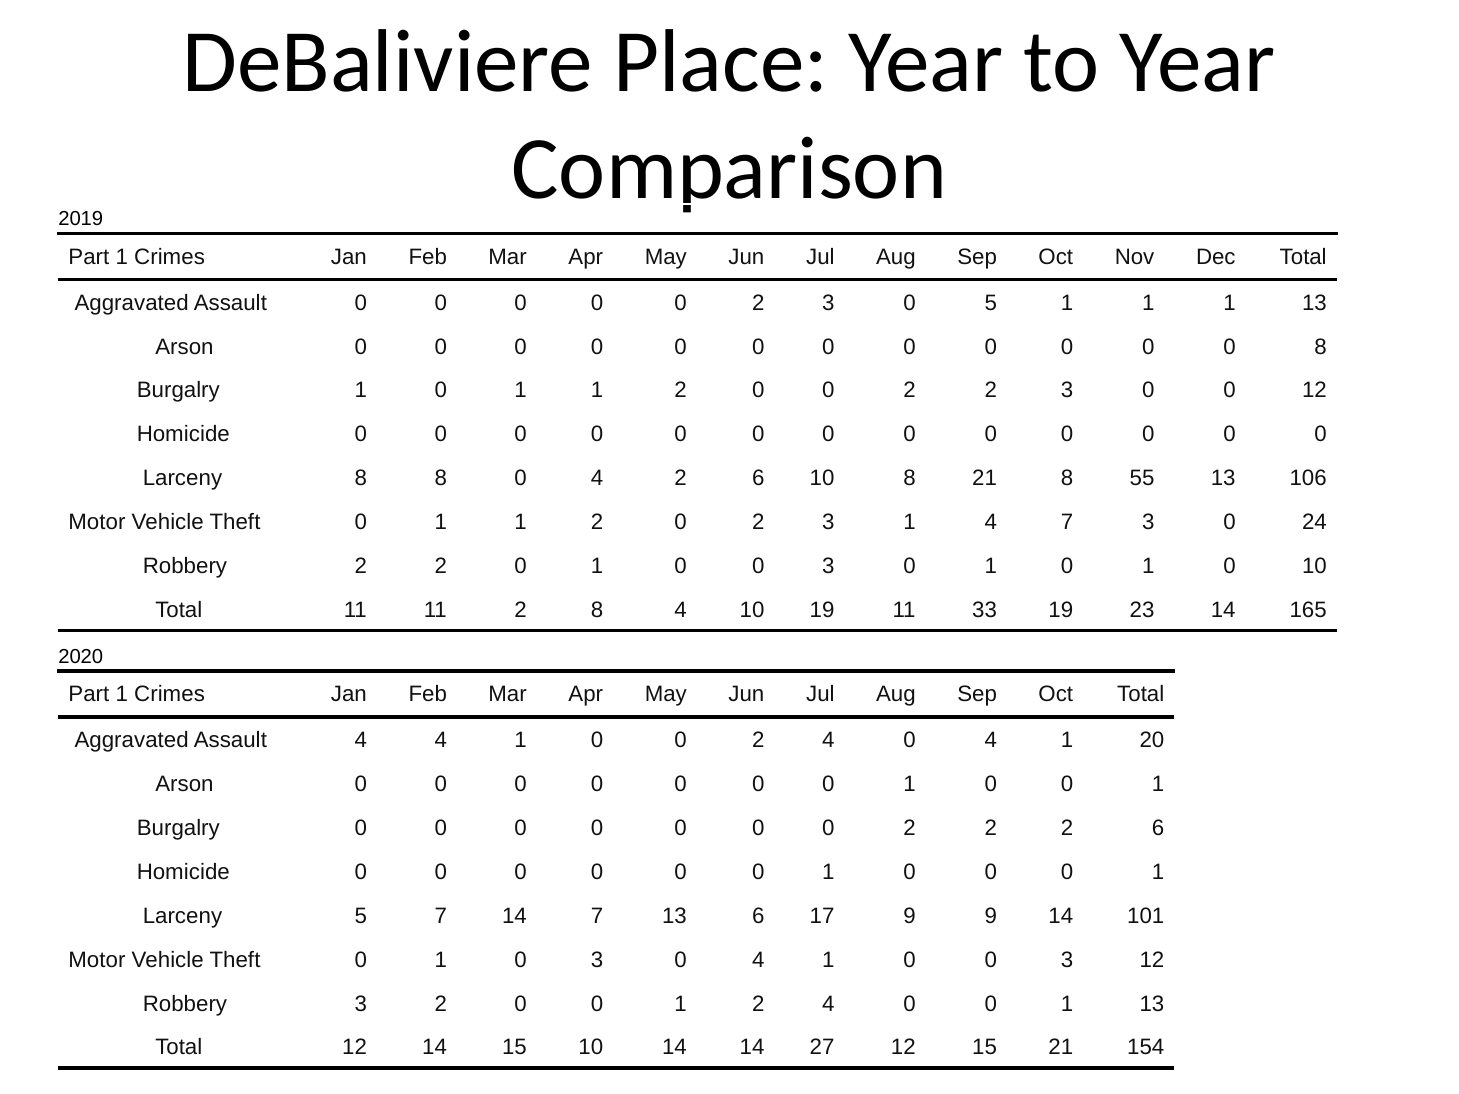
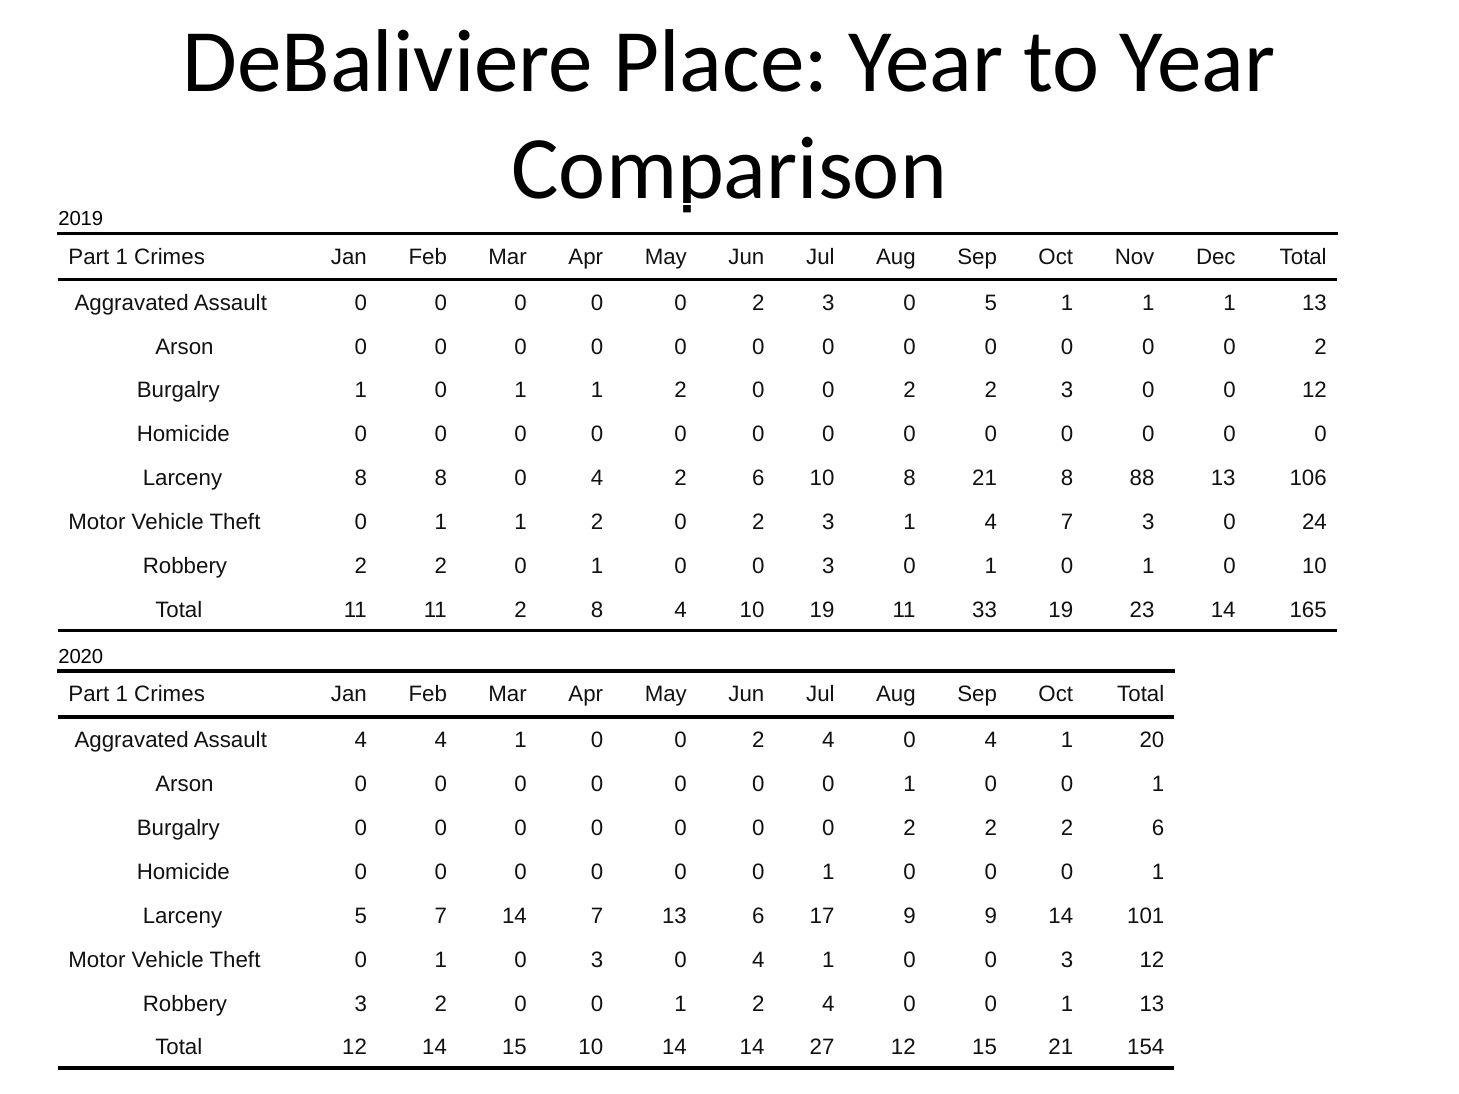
8: 8 -> 2 (1321, 347)
55: 55 -> 88 (1142, 478)
